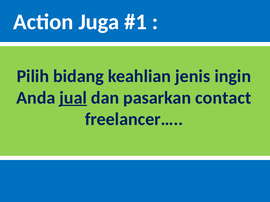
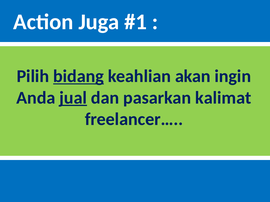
bidang underline: none -> present (78, 76)
jenis: jenis -> akan (193, 76)
contact: contact -> kalimat (223, 98)
